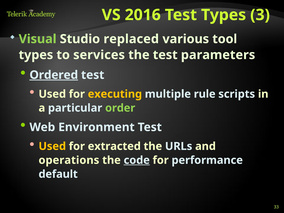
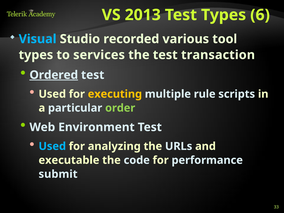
2016: 2016 -> 2013 (143, 15)
3: 3 -> 6 (260, 15)
Visual colour: light green -> light blue (38, 39)
replaced: replaced -> recorded (131, 39)
parameters: parameters -> transaction (218, 55)
Used colour: yellow -> light blue (52, 146)
extracted: extracted -> analyzing (114, 146)
operations: operations -> executable (69, 160)
code underline: present -> none (137, 160)
default: default -> submit (58, 174)
